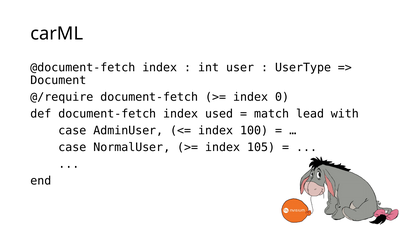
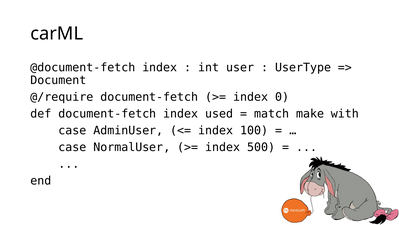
lead: lead -> make (310, 113)
105: 105 -> 500 (261, 147)
